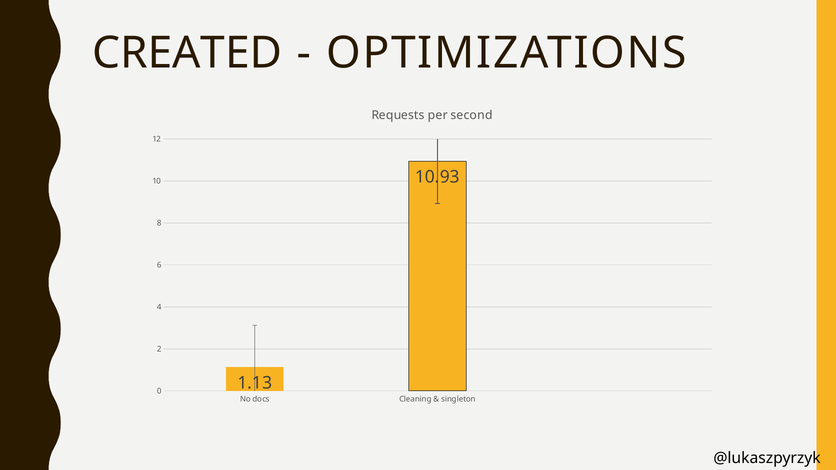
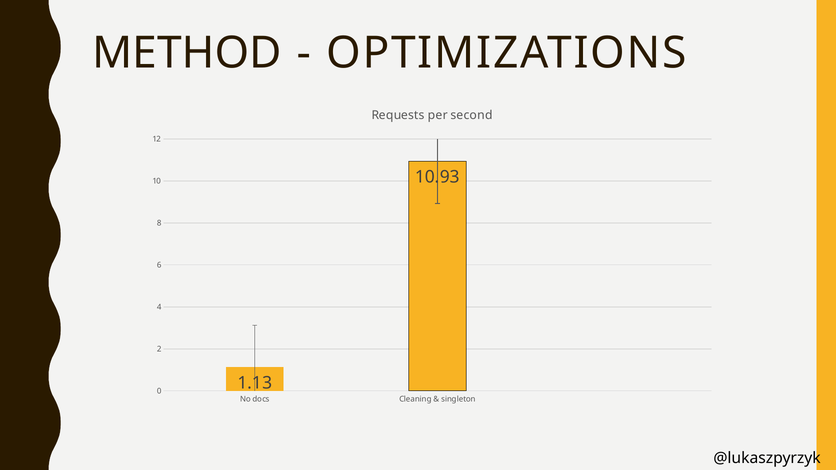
CREATED: CREATED -> METHOD (187, 53)
